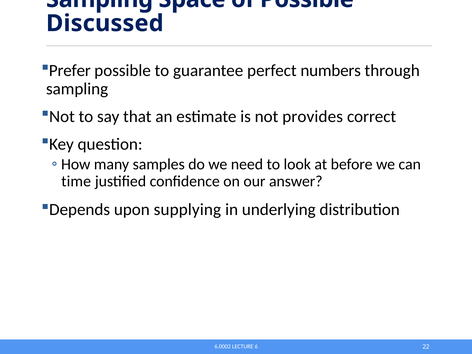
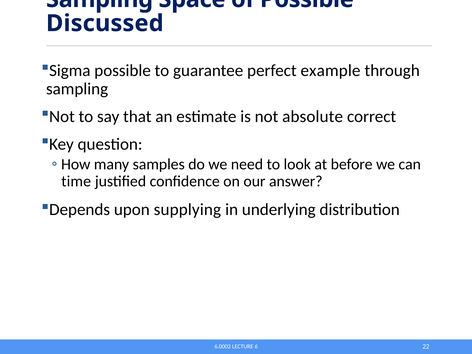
Prefer: Prefer -> Sigma (70, 71)
numbers: numbers -> example (330, 71)
provides: provides -> absolute (313, 117)
